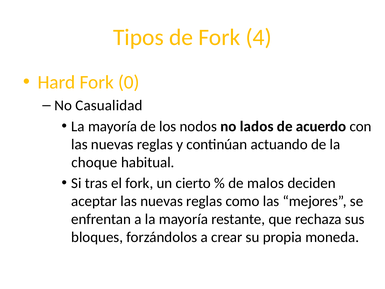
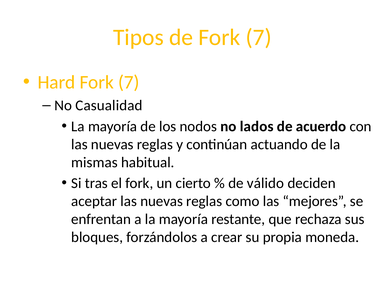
de Fork 4: 4 -> 7 (259, 37)
Hard Fork 0: 0 -> 7 (129, 82)
choque: choque -> mismas (94, 162)
malos: malos -> válido (266, 183)
